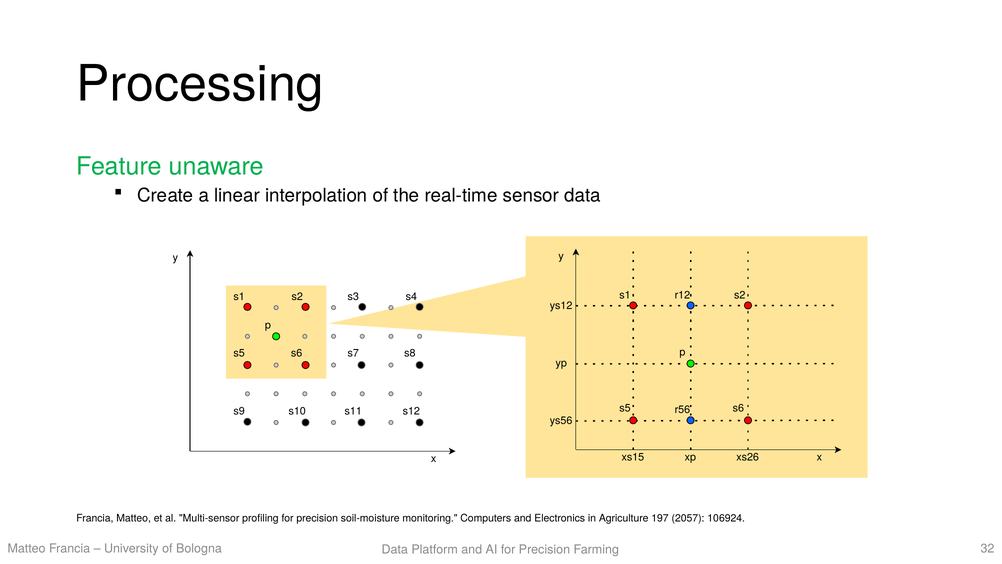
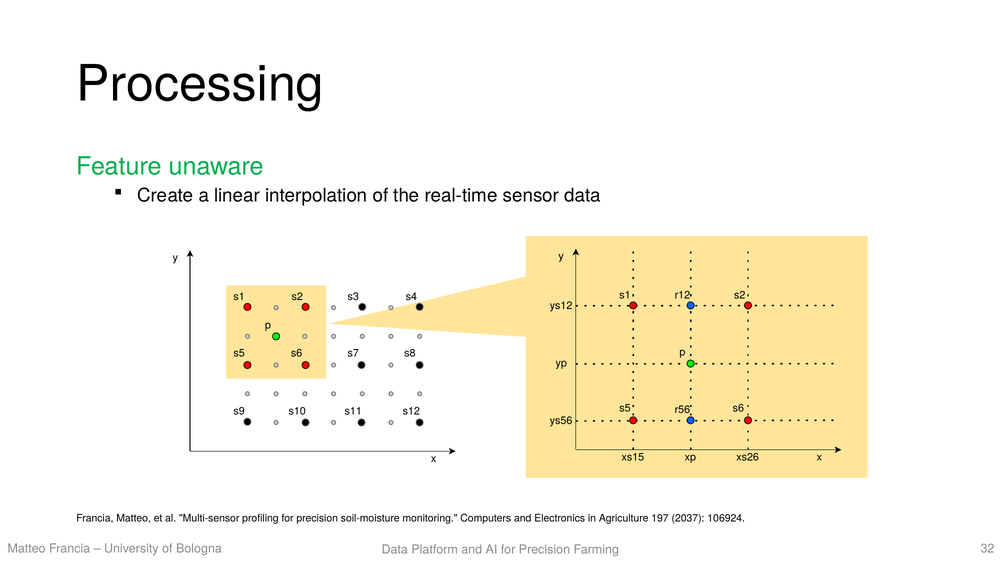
2057: 2057 -> 2037 (688, 518)
